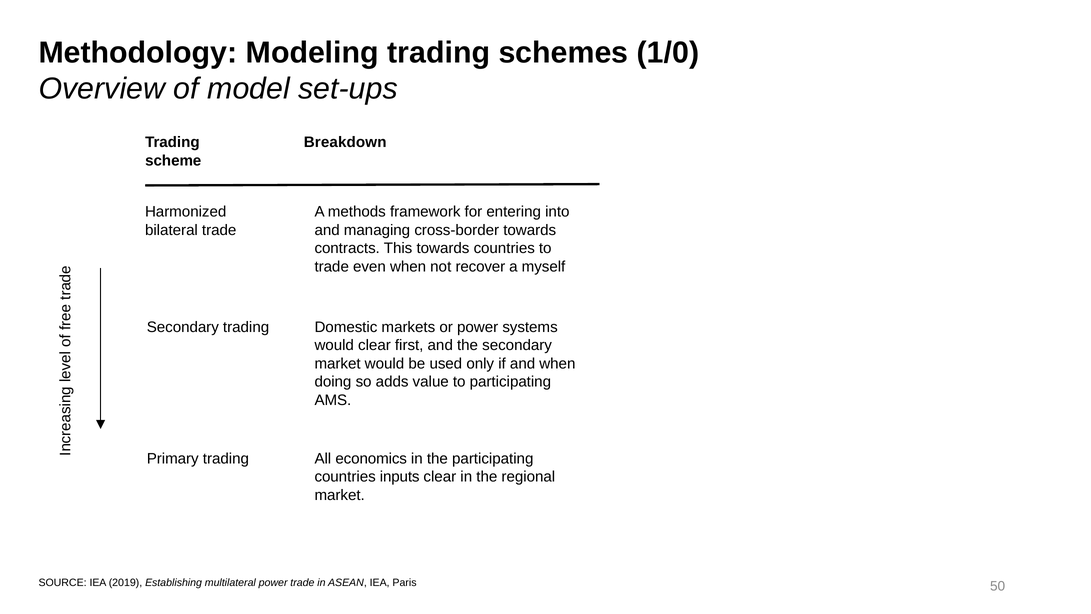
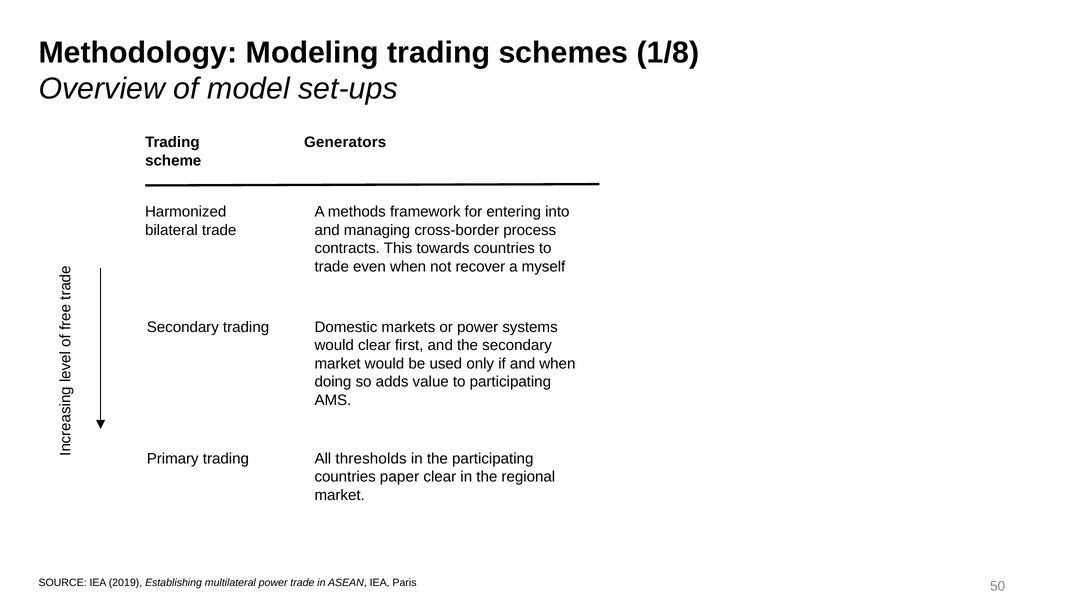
1/0: 1/0 -> 1/8 (668, 52)
Breakdown: Breakdown -> Generators (345, 142)
cross-border towards: towards -> process (530, 230)
economics: economics -> thresholds (371, 458)
inputs: inputs -> paper (400, 477)
